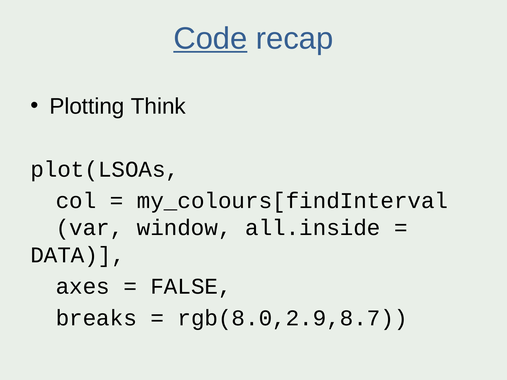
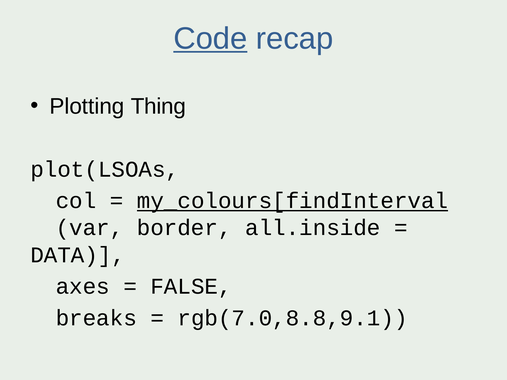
Think: Think -> Thing (158, 106)
my_colours[findInterval underline: none -> present (293, 201)
window: window -> border (184, 228)
rgb(8.0,2.9,8.7: rgb(8.0,2.9,8.7 -> rgb(7.0,8.8,9.1 (293, 318)
